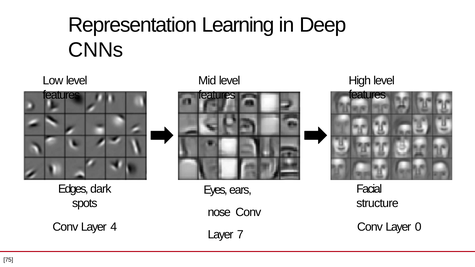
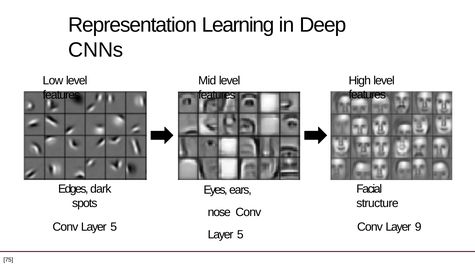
4: 4 -> 5 (114, 227)
0: 0 -> 9 (418, 227)
7: 7 -> 5 (240, 235)
